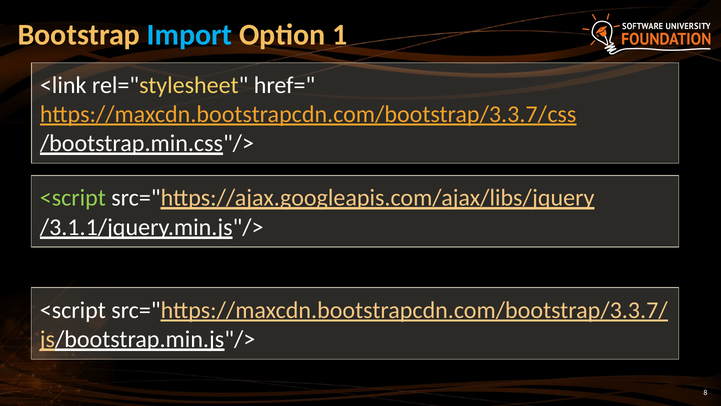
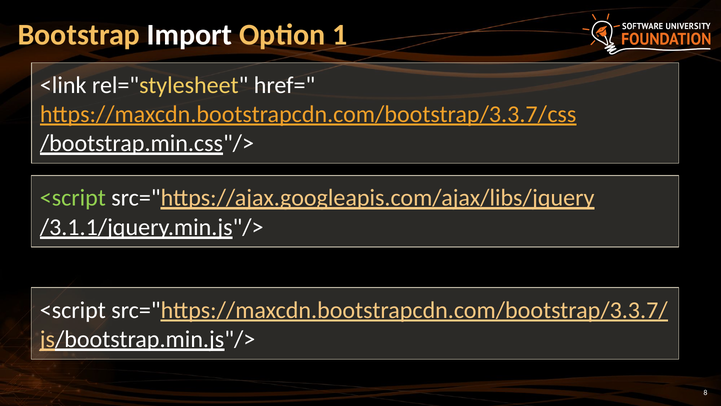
Import colour: light blue -> white (190, 35)
